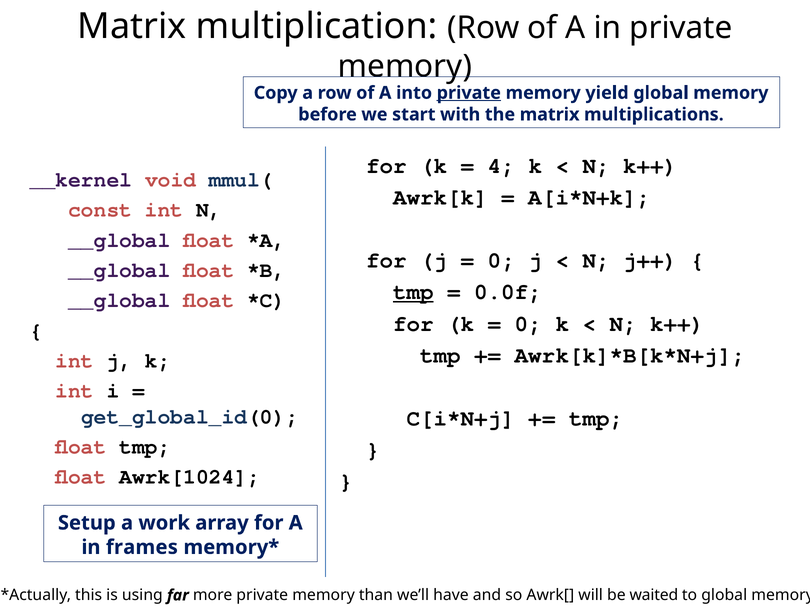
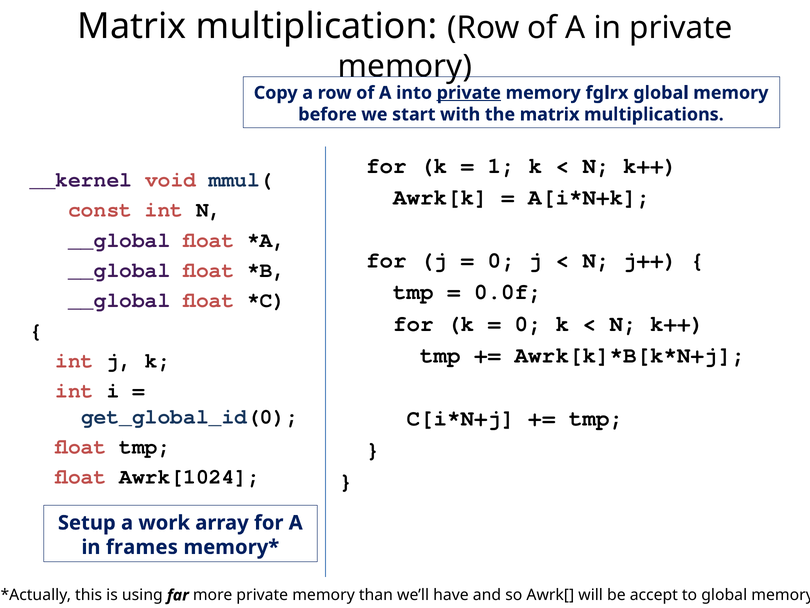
yield: yield -> fglrx (607, 93)
4: 4 -> 1 (501, 166)
tmp underline: present -> none (413, 292)
waited: waited -> accept (654, 595)
